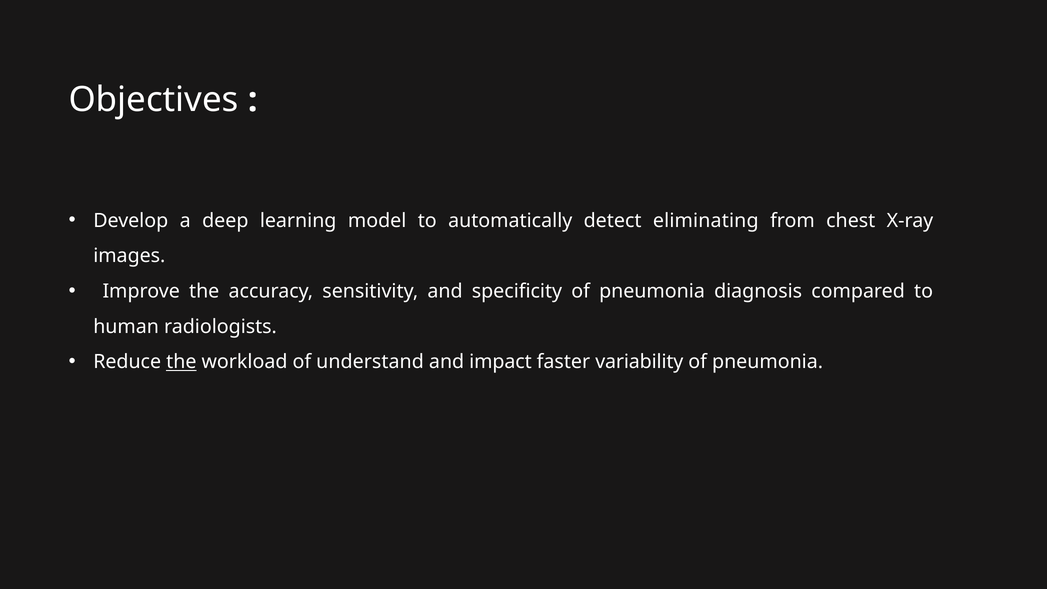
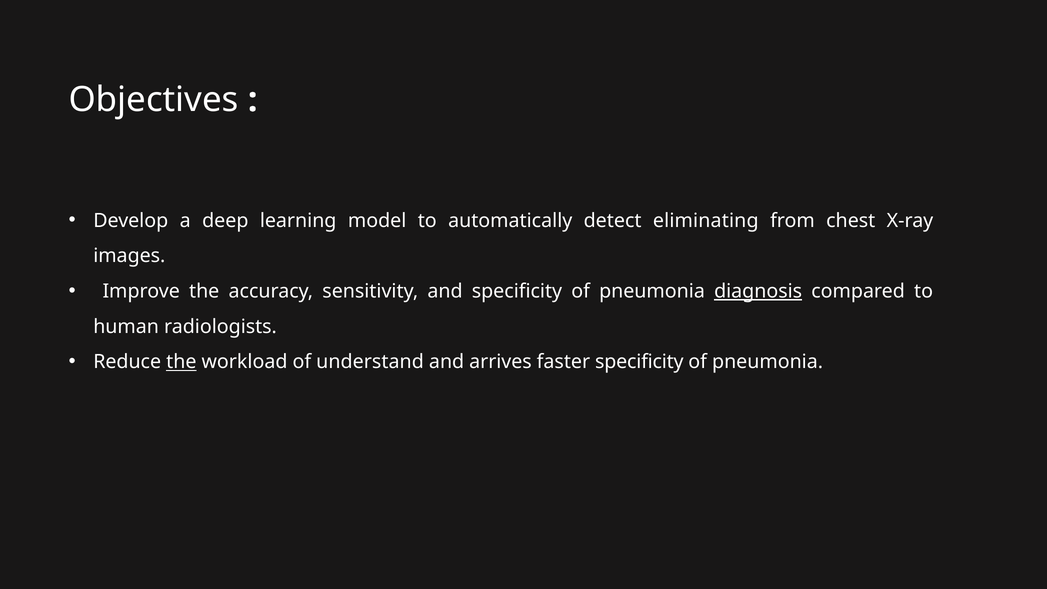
diagnosis underline: none -> present (758, 291)
impact: impact -> arrives (500, 362)
faster variability: variability -> specificity (639, 362)
